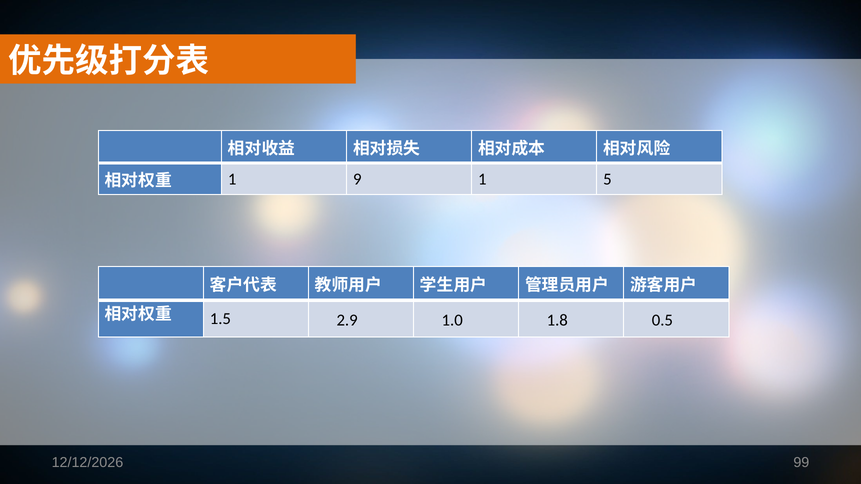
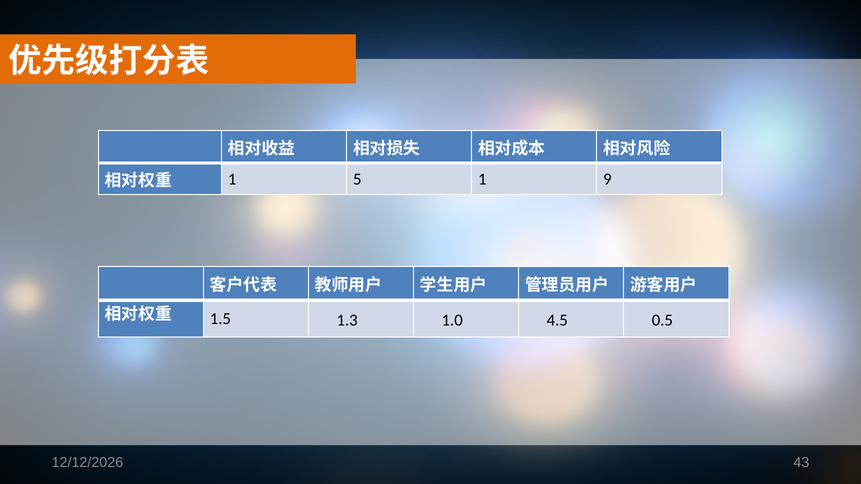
9: 9 -> 5 (357, 179)
5: 5 -> 9 (607, 179)
2.9: 2.9 -> 1.3 (347, 321)
1.8: 1.8 -> 4.5 (557, 321)
99: 99 -> 43 (801, 463)
